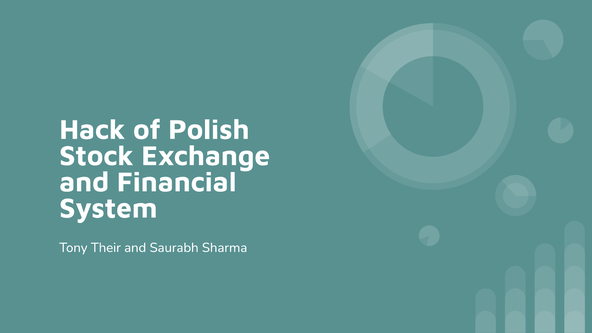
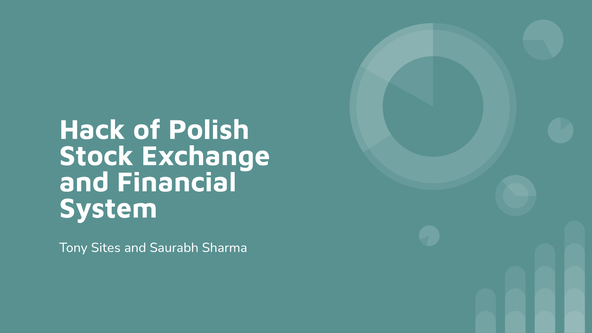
Their: Their -> Sites (106, 248)
